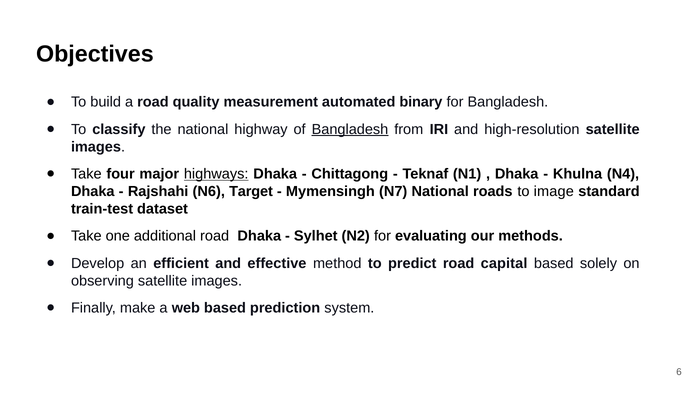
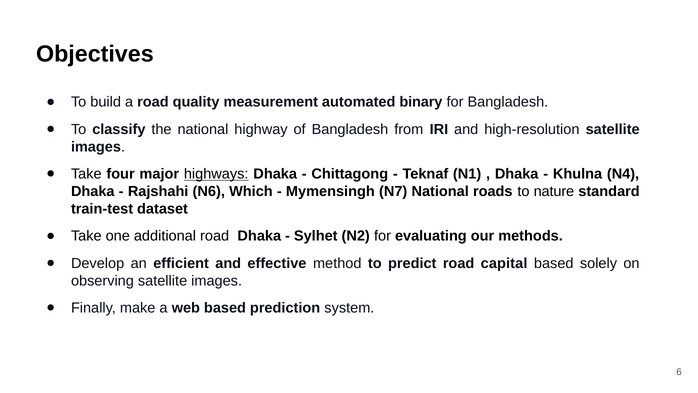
Bangladesh underline: present -> none (350, 129)
Target: Target -> Which (251, 191)
image: image -> nature (554, 191)
